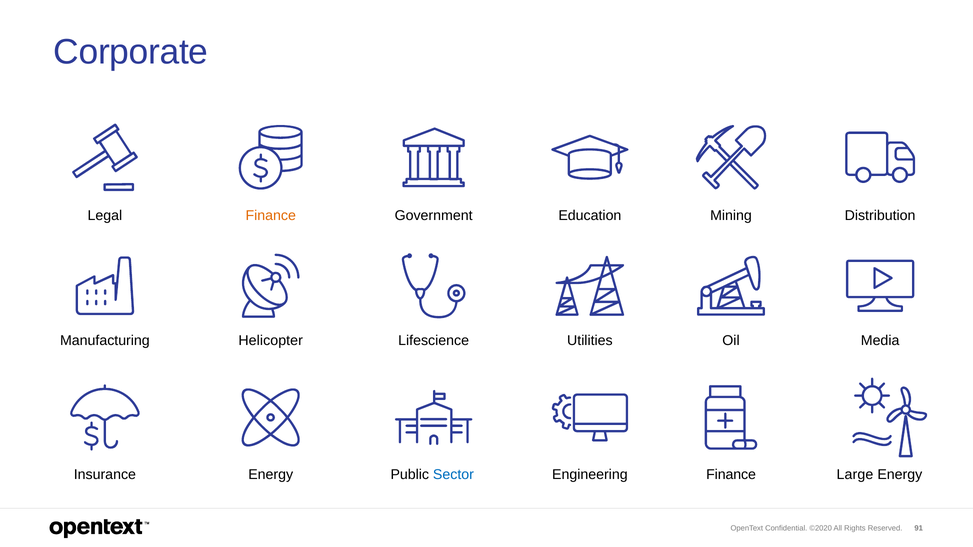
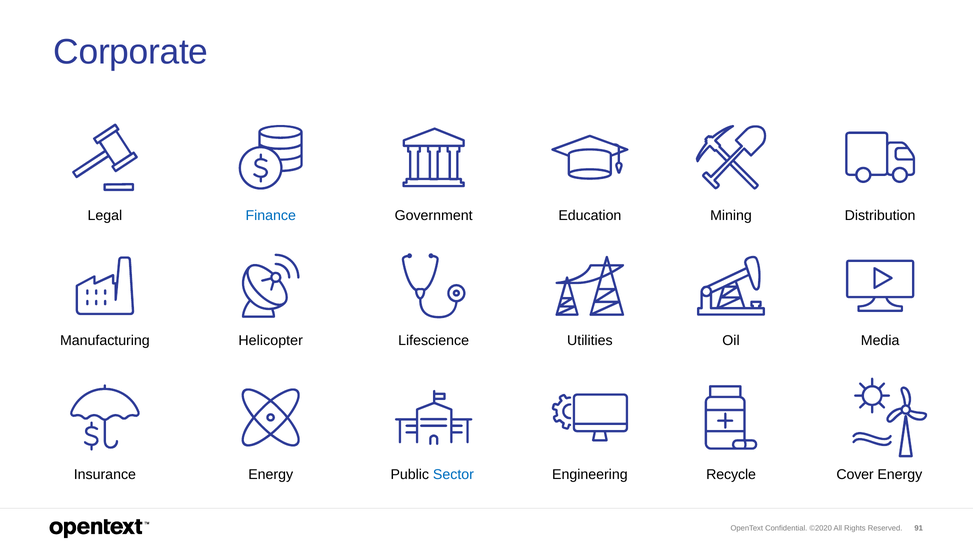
Finance colour: orange -> blue (271, 216)
Finance: Finance -> Recycle (731, 475)
Large: Large -> Cover (855, 475)
